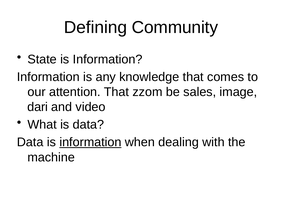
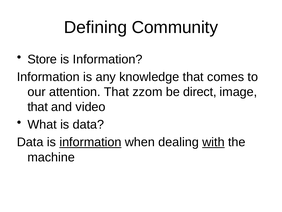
State: State -> Store (42, 59)
sales: sales -> direct (200, 92)
dari: dari -> that (38, 107)
with underline: none -> present (213, 142)
